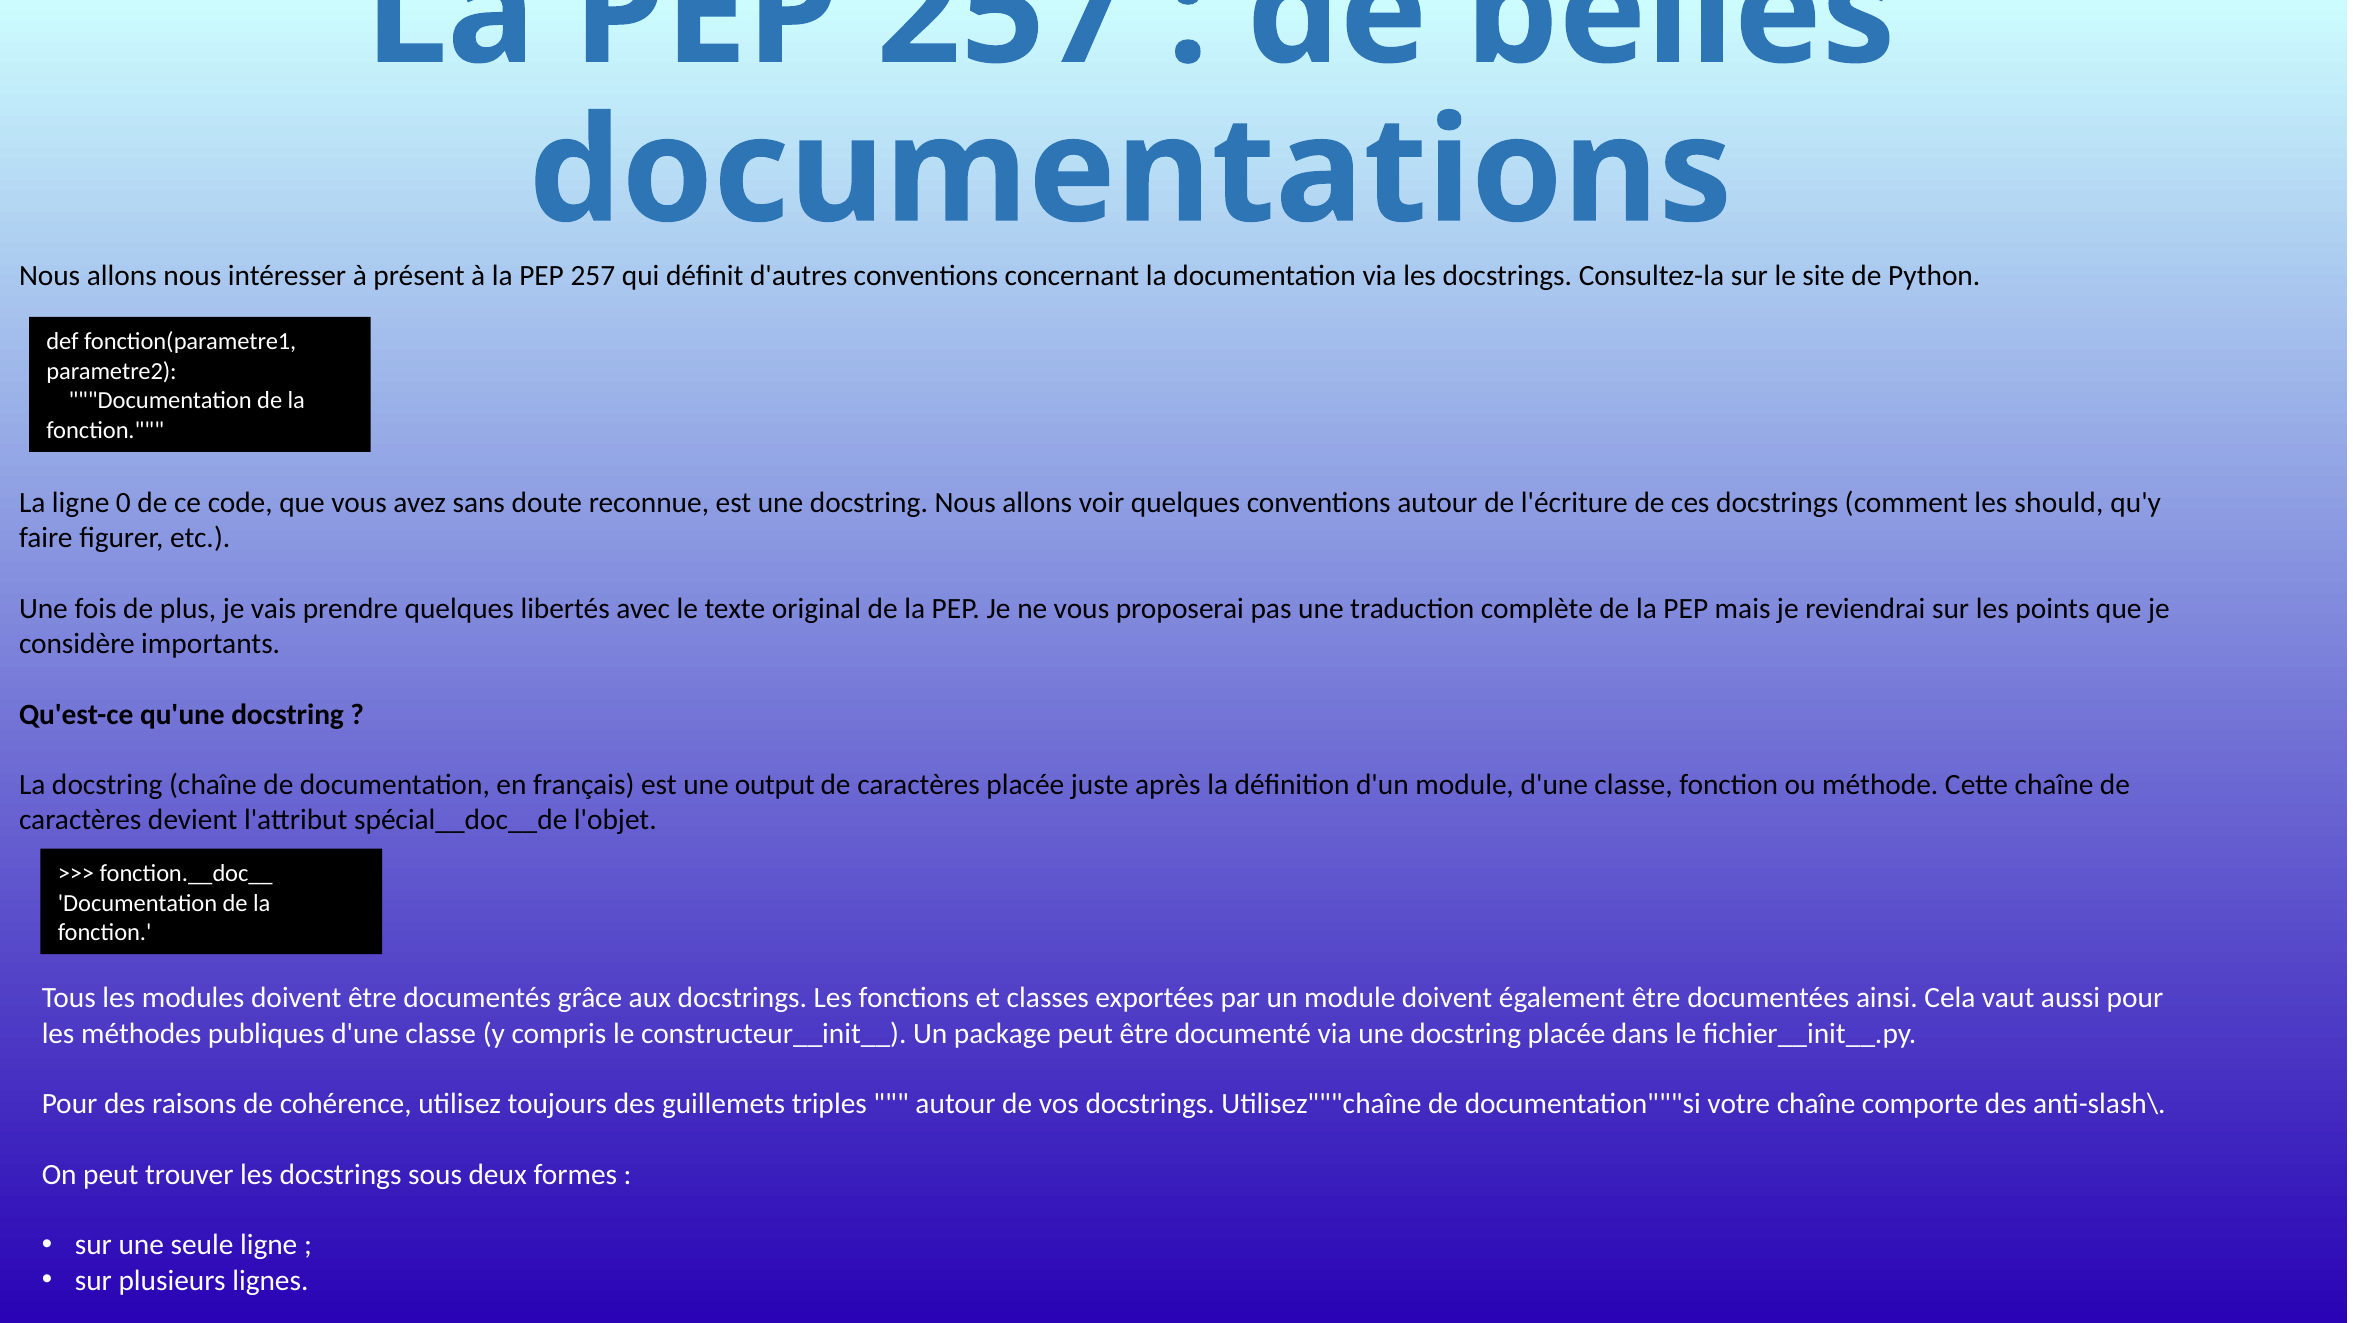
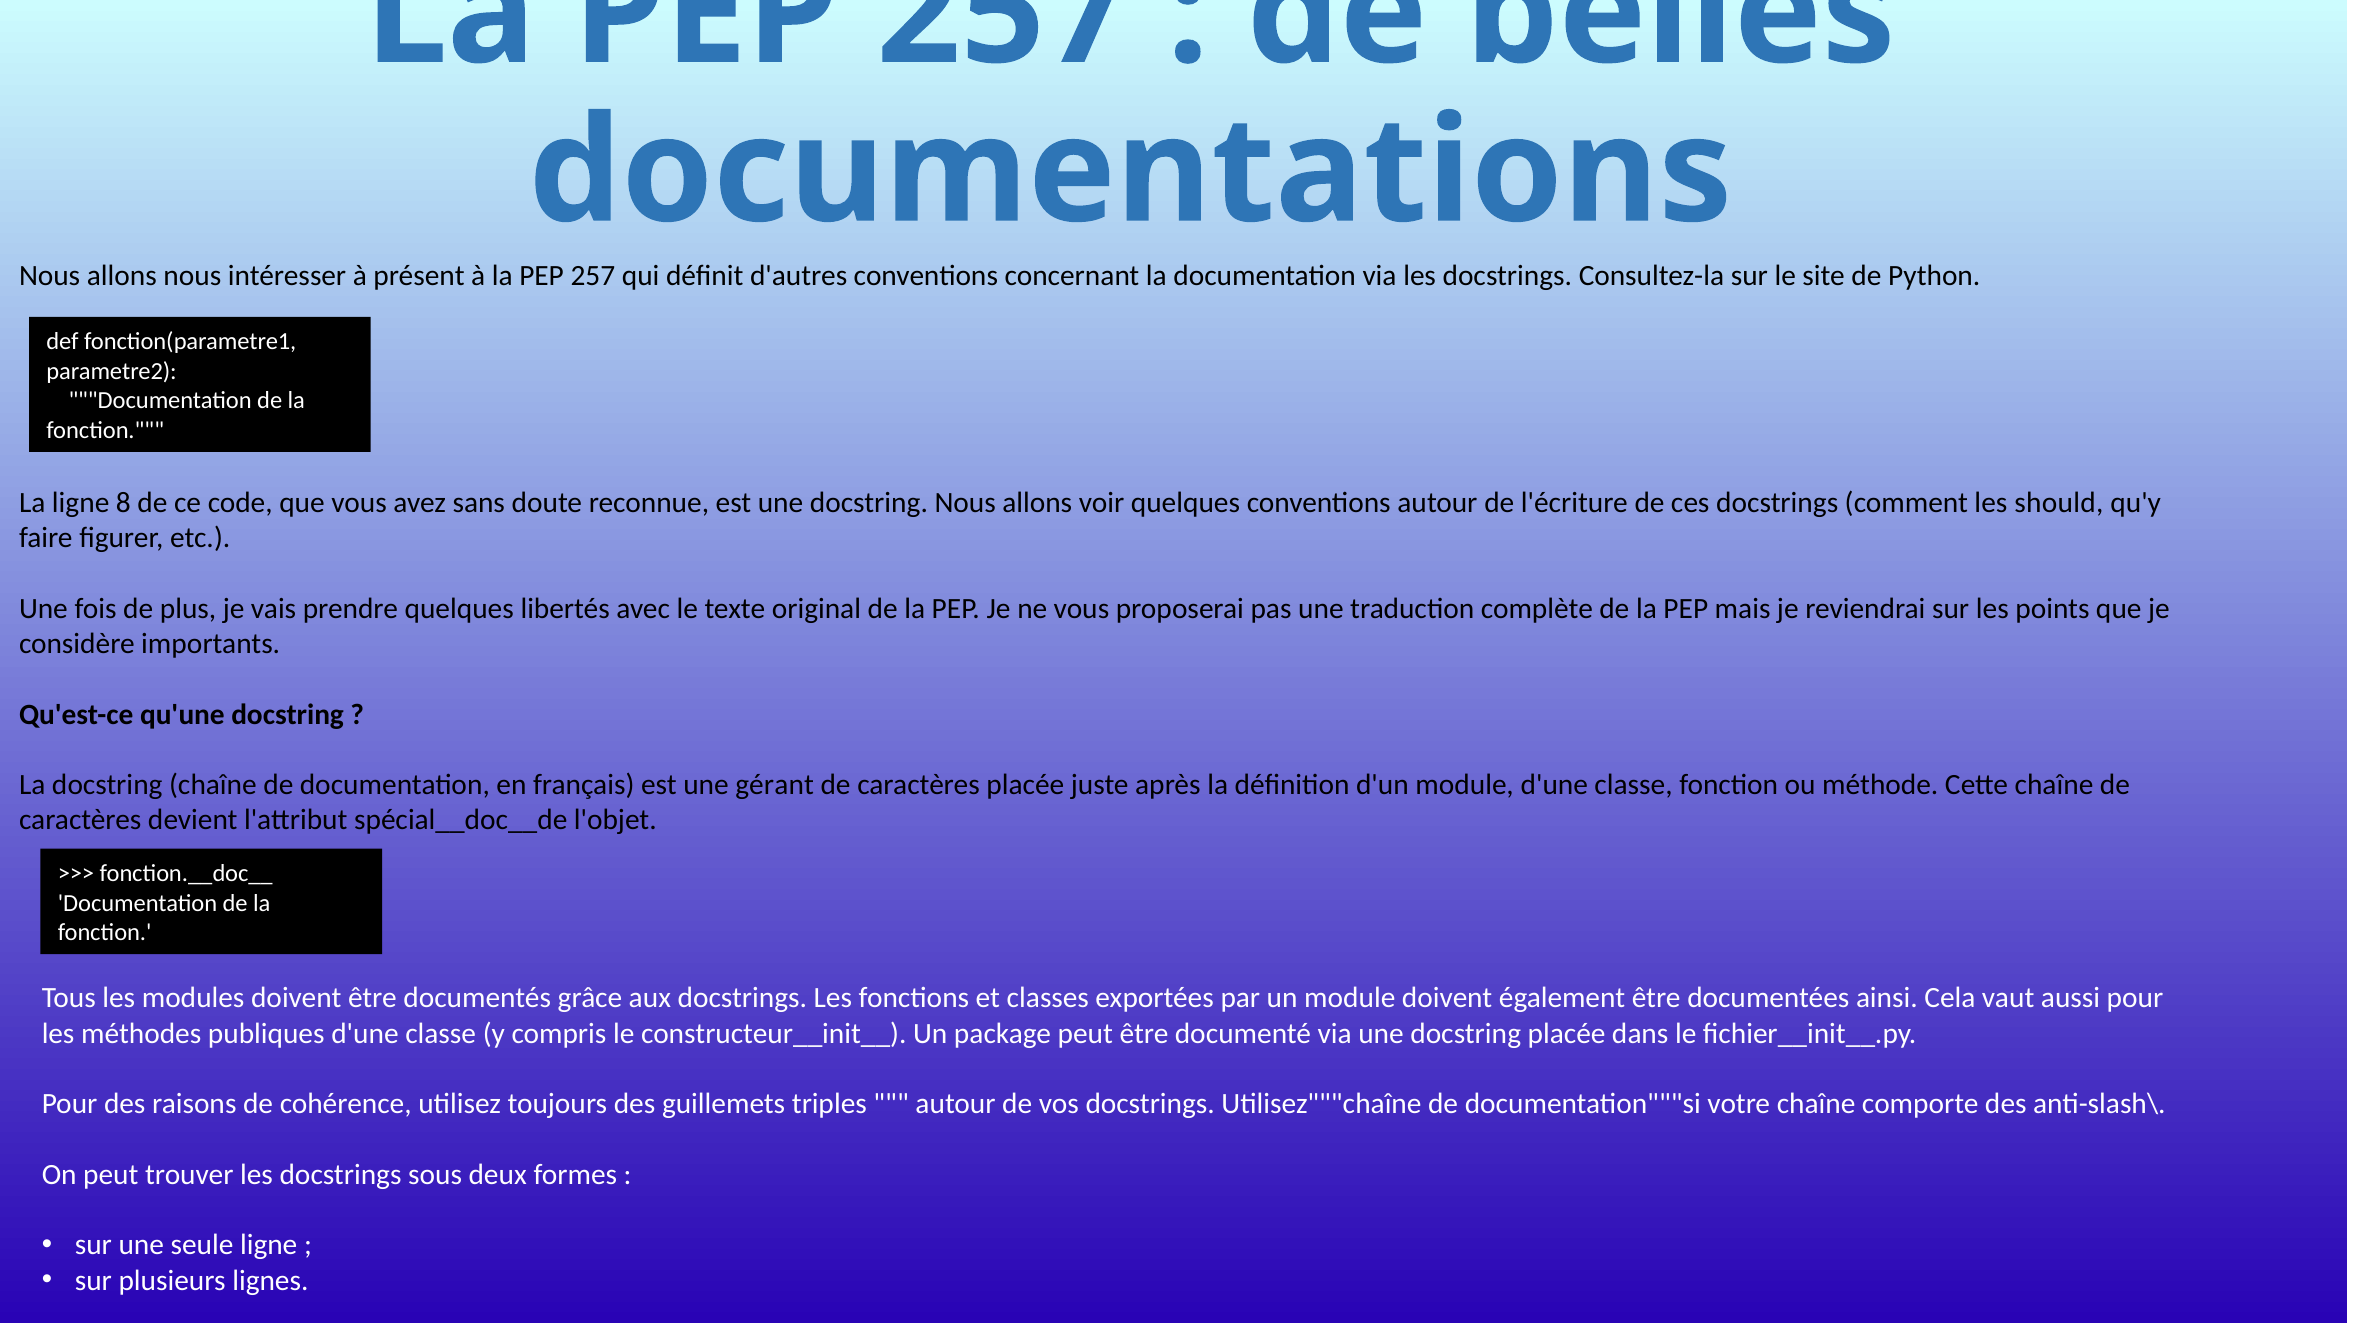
0: 0 -> 8 (123, 503)
output: output -> gérant (775, 785)
